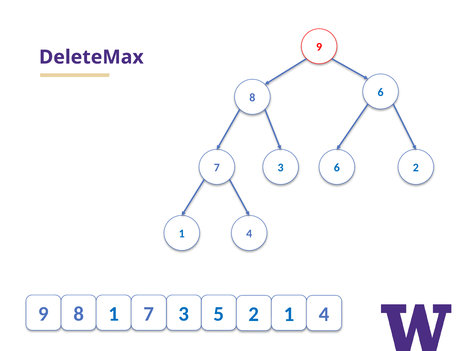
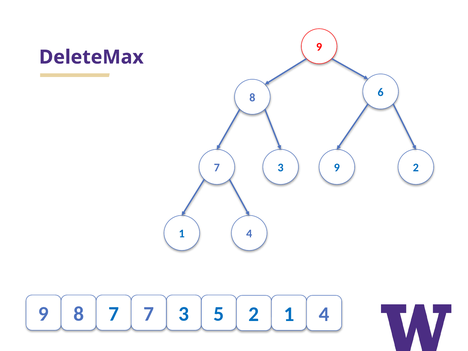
3 6: 6 -> 9 (337, 168)
8 1: 1 -> 7 (114, 314)
